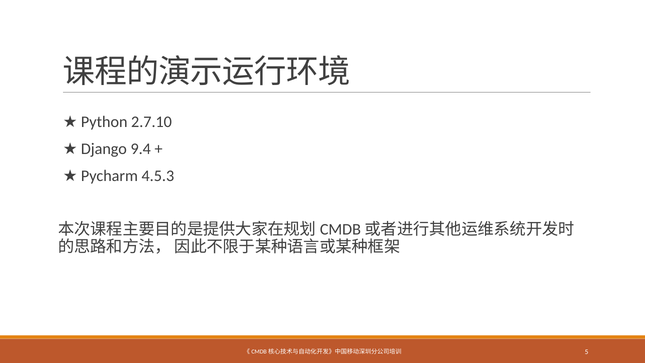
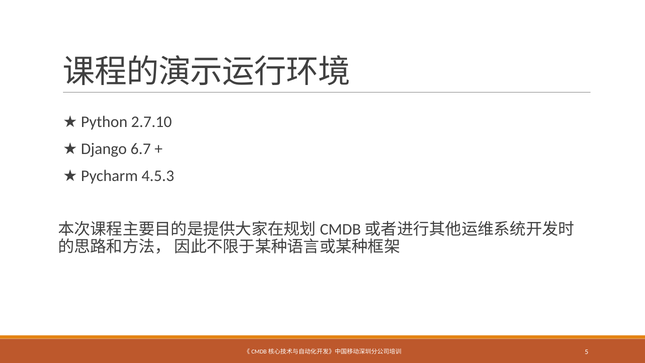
9.4: 9.4 -> 6.7 (141, 149)
